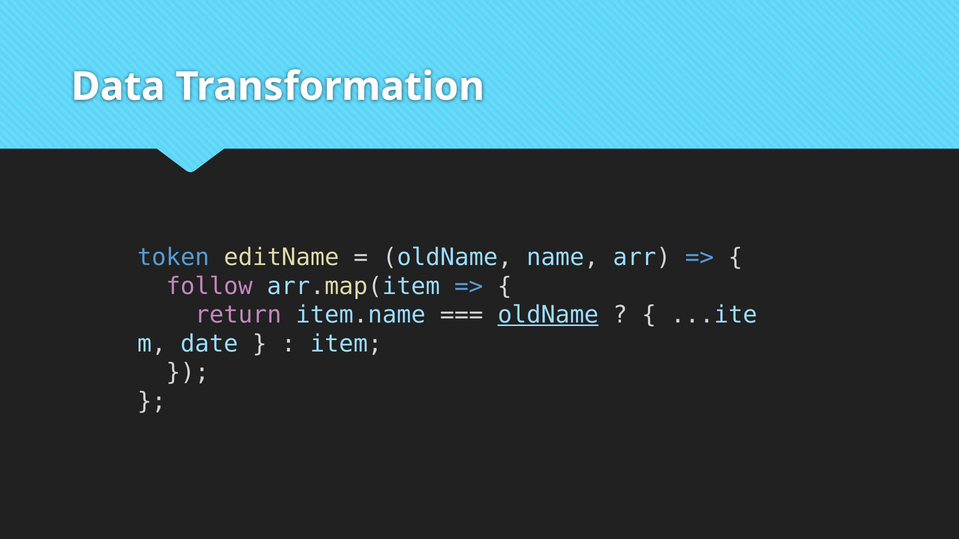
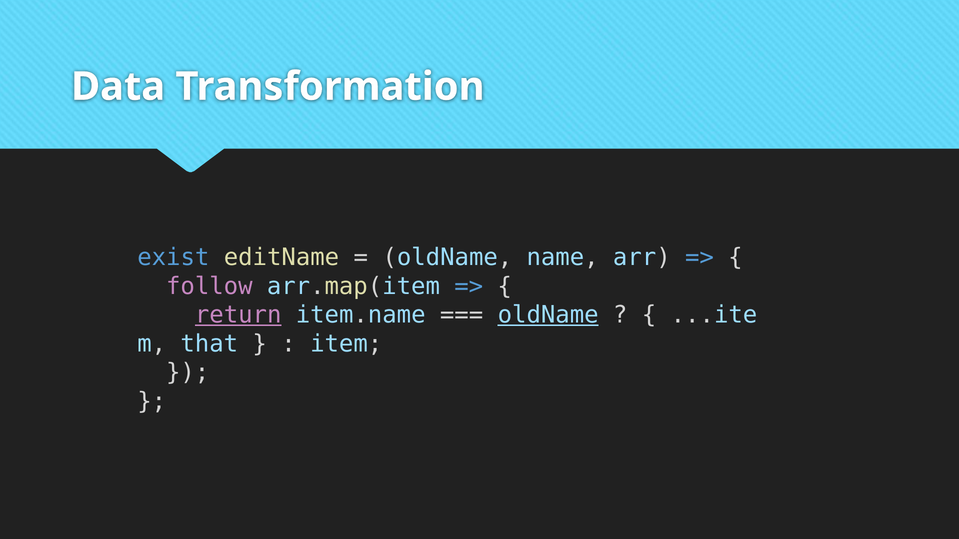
token: token -> exist (173, 258)
return underline: none -> present (238, 315)
date: date -> that (209, 344)
